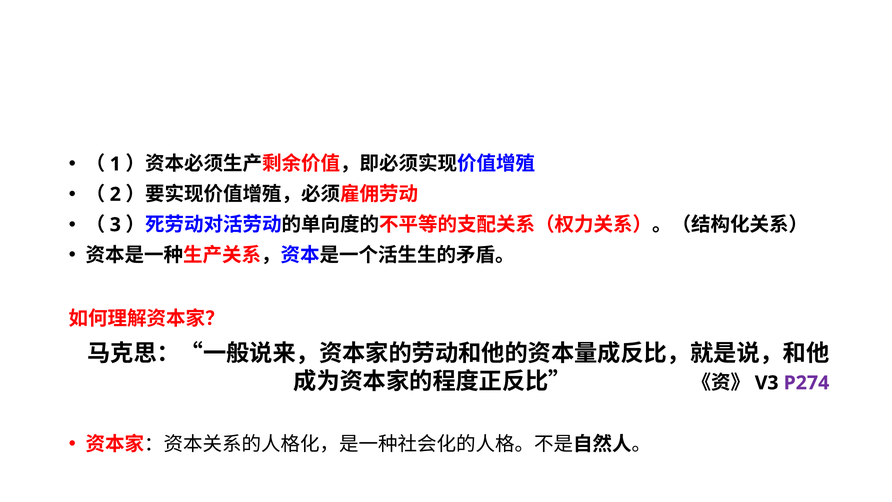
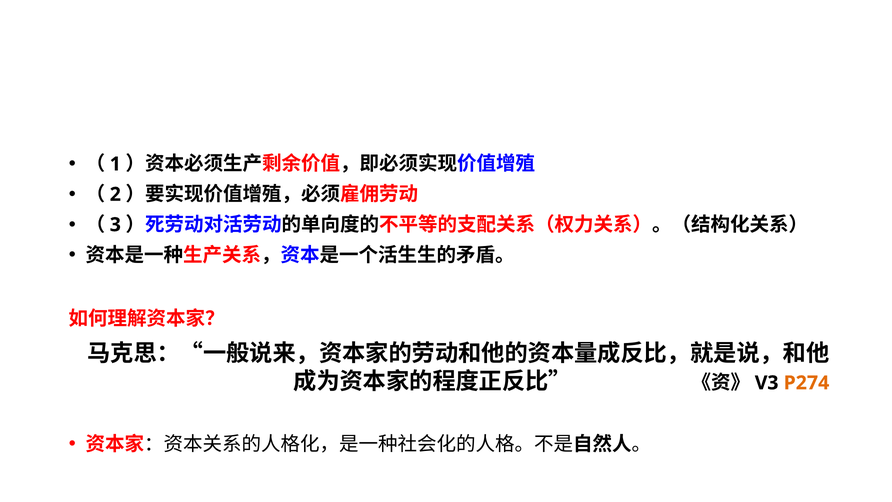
P274 colour: purple -> orange (806, 383)
